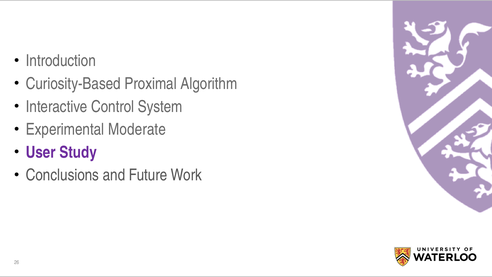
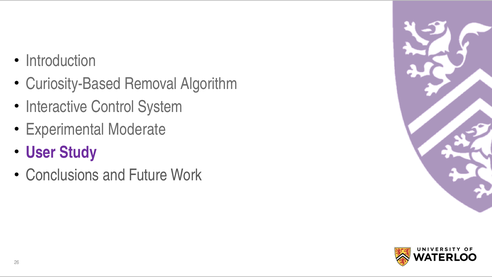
Proximal: Proximal -> Removal (151, 84)
